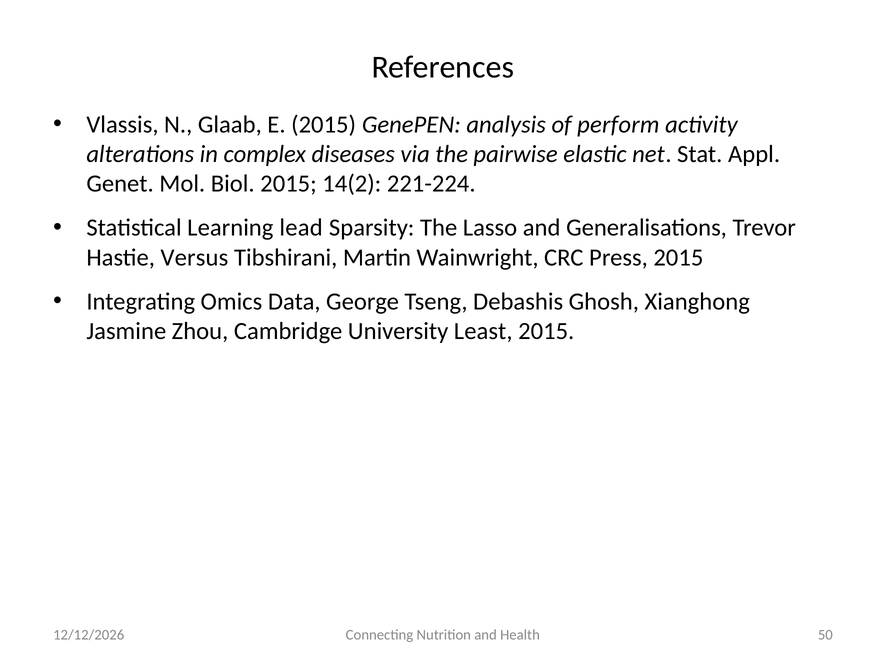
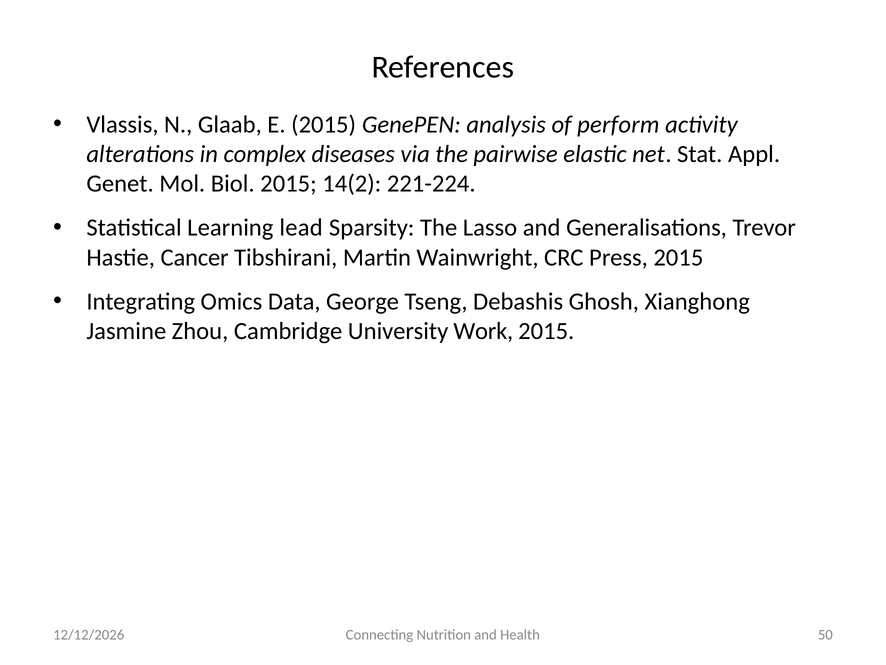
Versus: Versus -> Cancer (195, 257)
Least: Least -> Work (483, 331)
